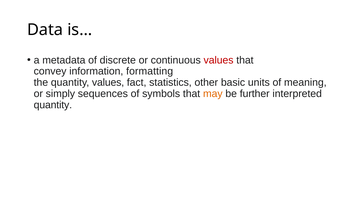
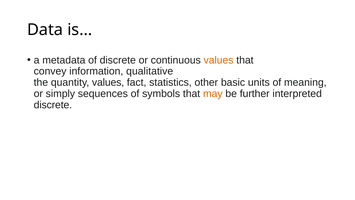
values colour: red -> orange (219, 60)
formatting: formatting -> qualitative (150, 71)
quantity: quantity -> discrete (53, 105)
